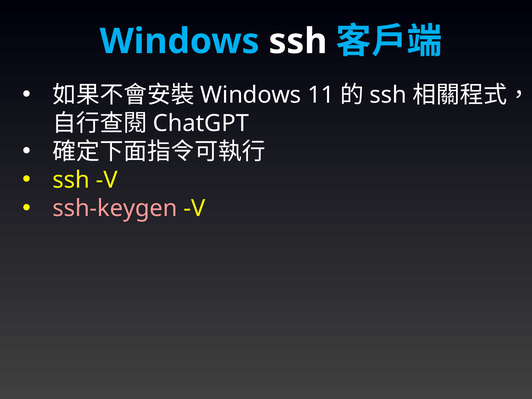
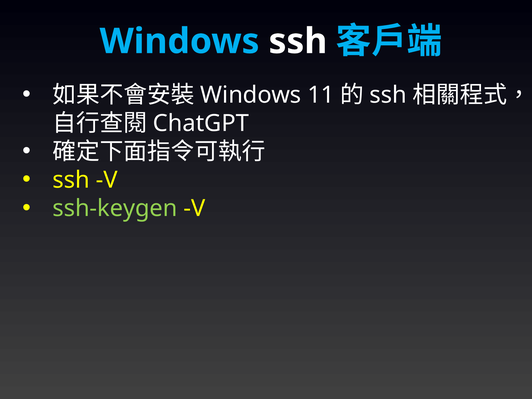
ssh-keygen colour: pink -> light green (115, 208)
